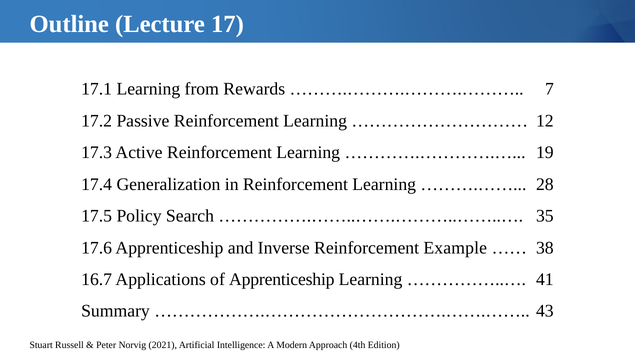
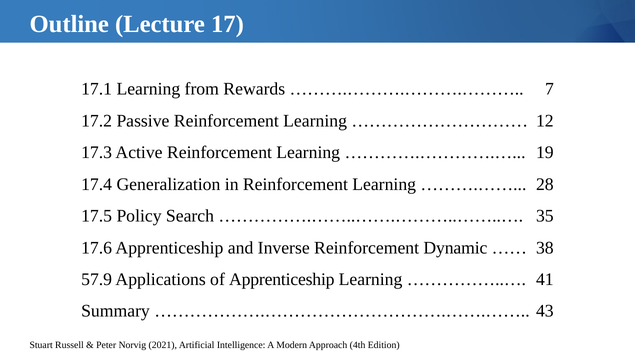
Example: Example -> Dynamic (455, 248)
16.7: 16.7 -> 57.9 (97, 280)
